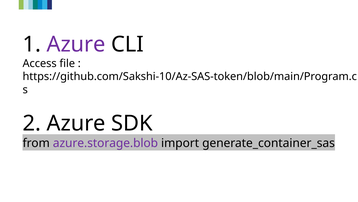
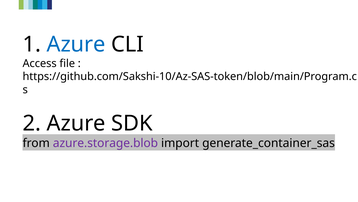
Azure colour: purple -> blue (76, 44)
